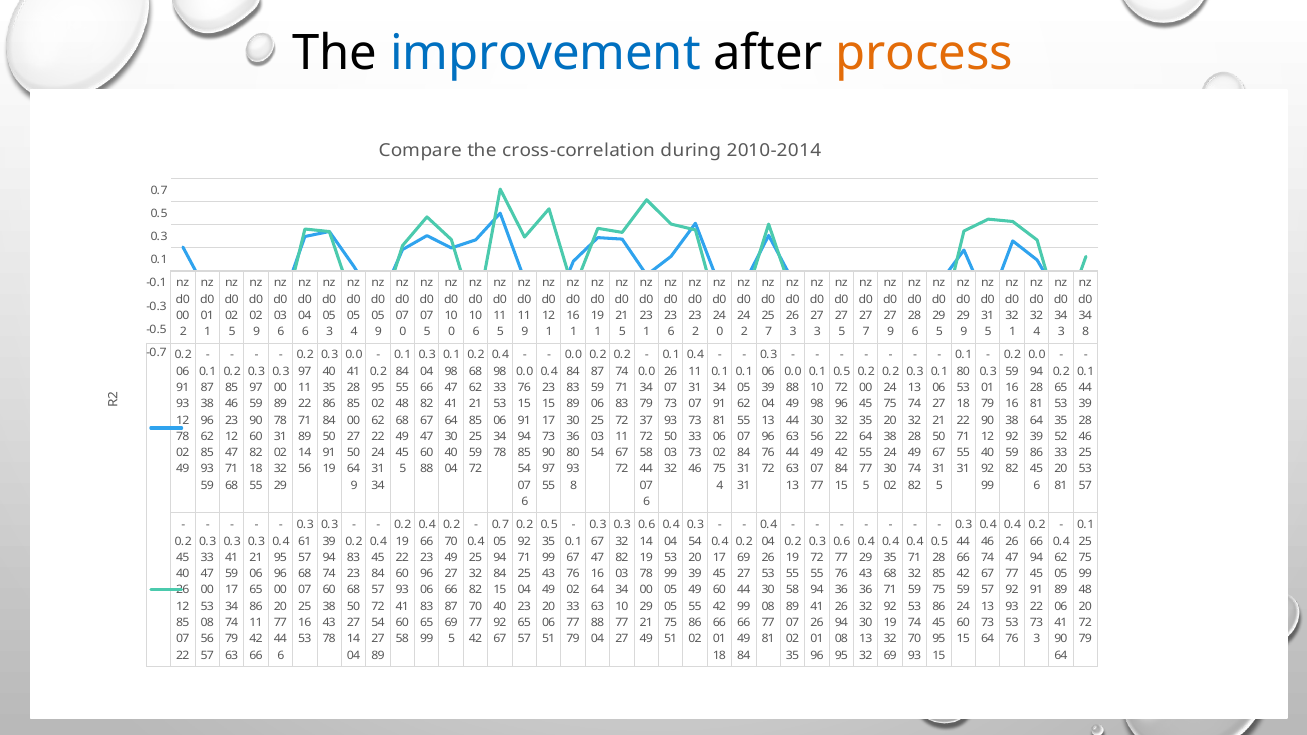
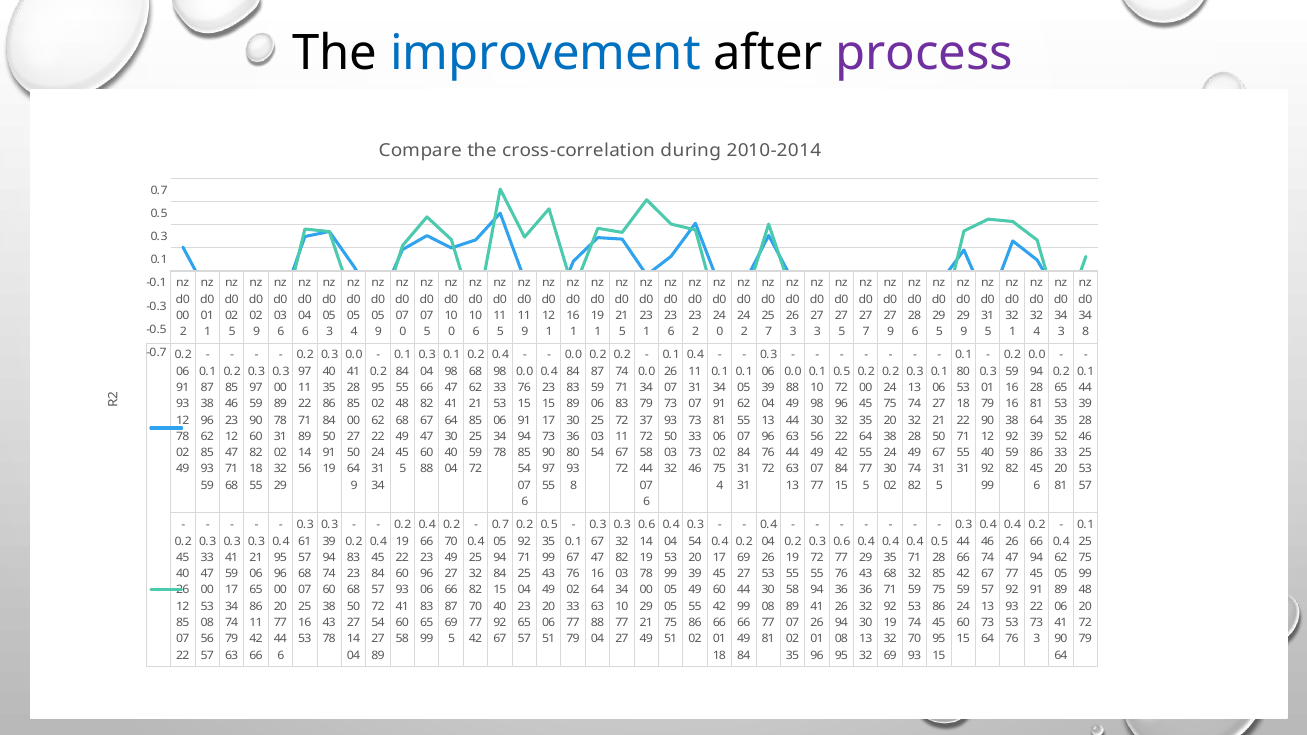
process colour: orange -> purple (925, 53)
